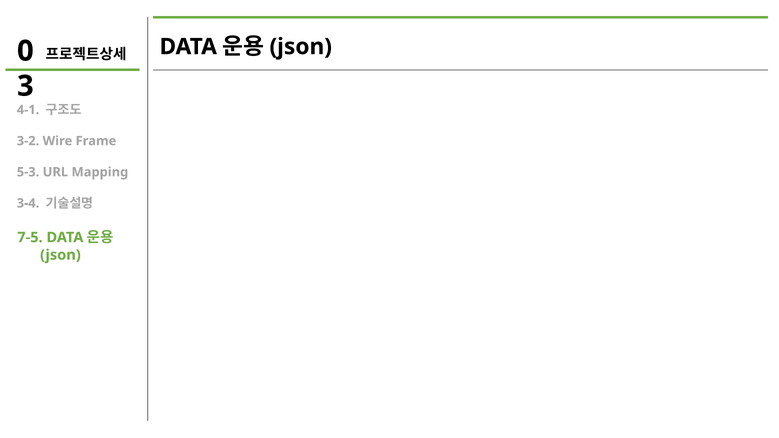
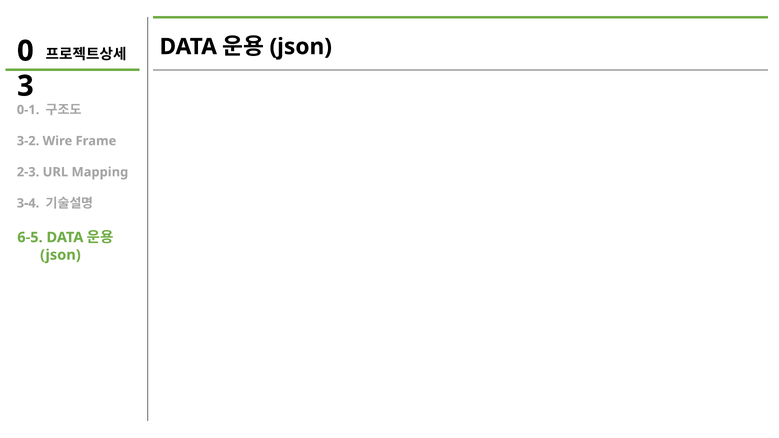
4-1: 4-1 -> 0-1 (28, 110)
5-3: 5-3 -> 2-3 (28, 172)
7-5: 7-5 -> 6-5 (30, 238)
